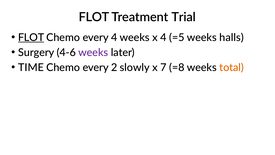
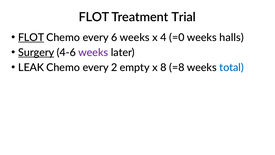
every 4: 4 -> 6 (114, 37)
=5: =5 -> =0 (177, 37)
Surgery underline: none -> present (36, 52)
TIME: TIME -> LEAK (31, 67)
slowly: slowly -> empty (135, 67)
7: 7 -> 8 (163, 67)
total colour: orange -> blue (232, 67)
